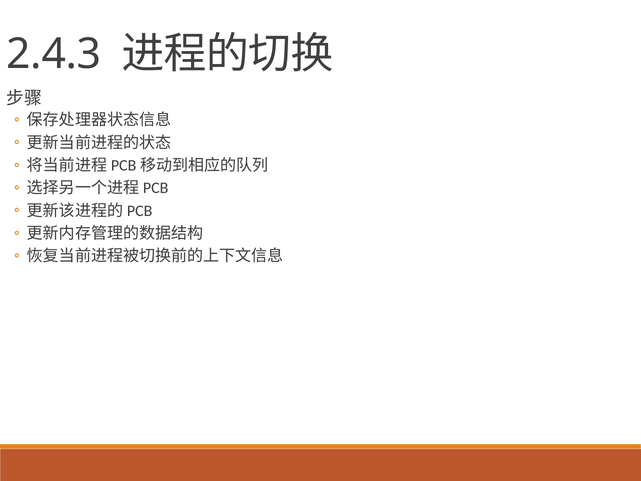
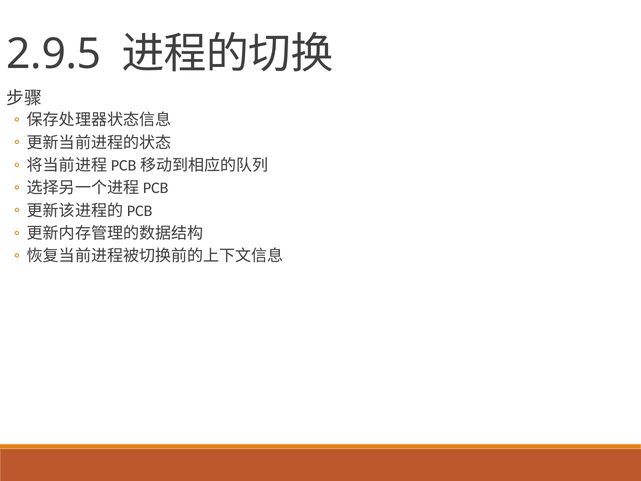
2.4.3: 2.4.3 -> 2.9.5 (54, 54)
